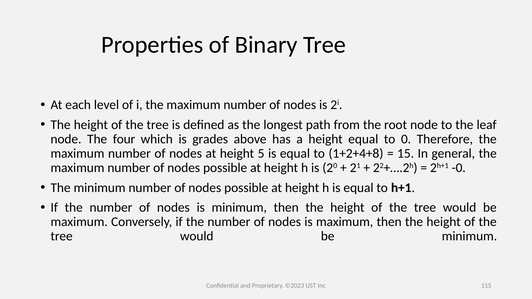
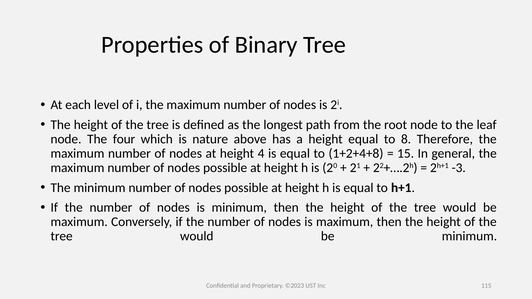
grades: grades -> nature (210, 139)
0: 0 -> 8 (406, 139)
5: 5 -> 4 (261, 154)
-0: -0 -> -3 (459, 168)
